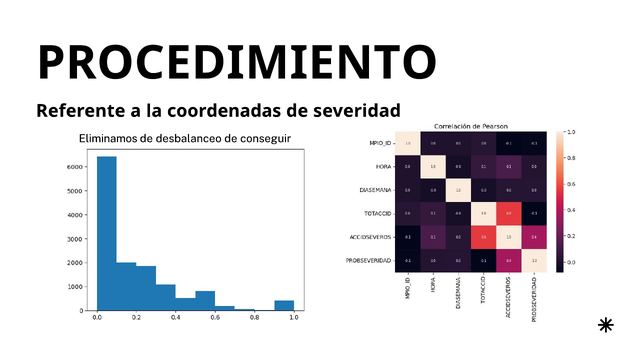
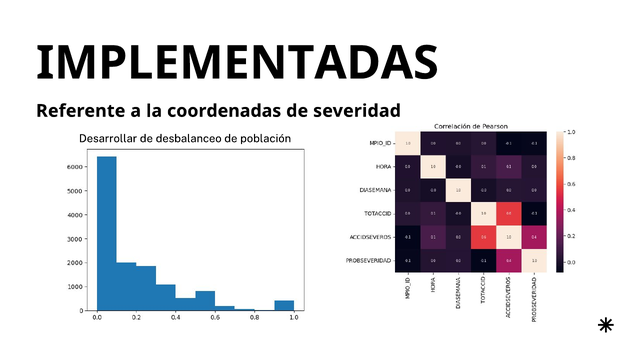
PROCEDIMIENTO: PROCEDIMIENTO -> IMPLEMENTADAS (237, 63)
Eliminamos: Eliminamos -> Desarrollar (108, 139)
conseguir: conseguir -> población (266, 139)
